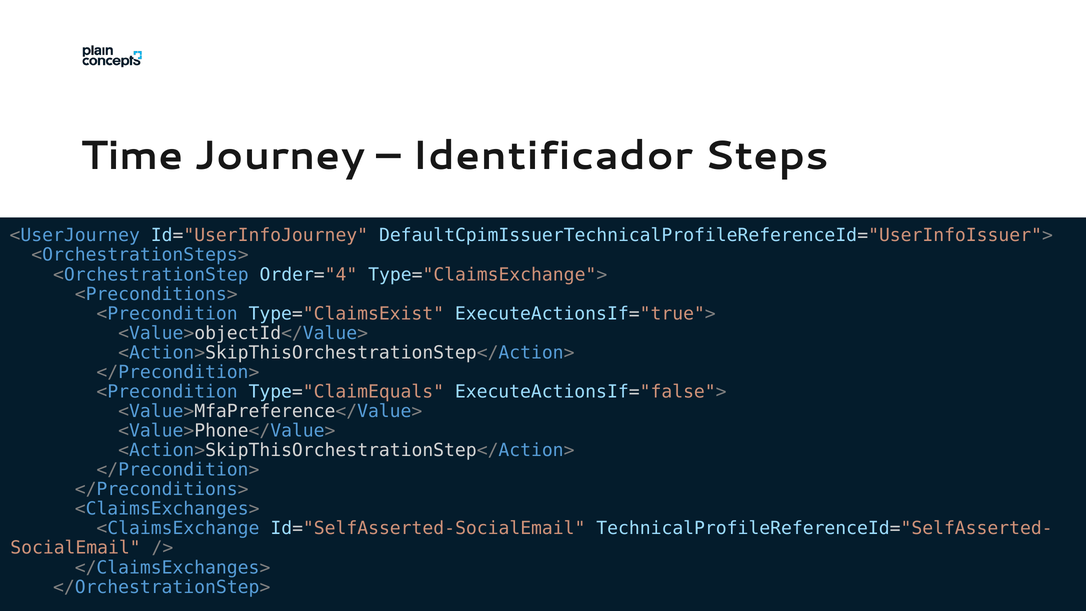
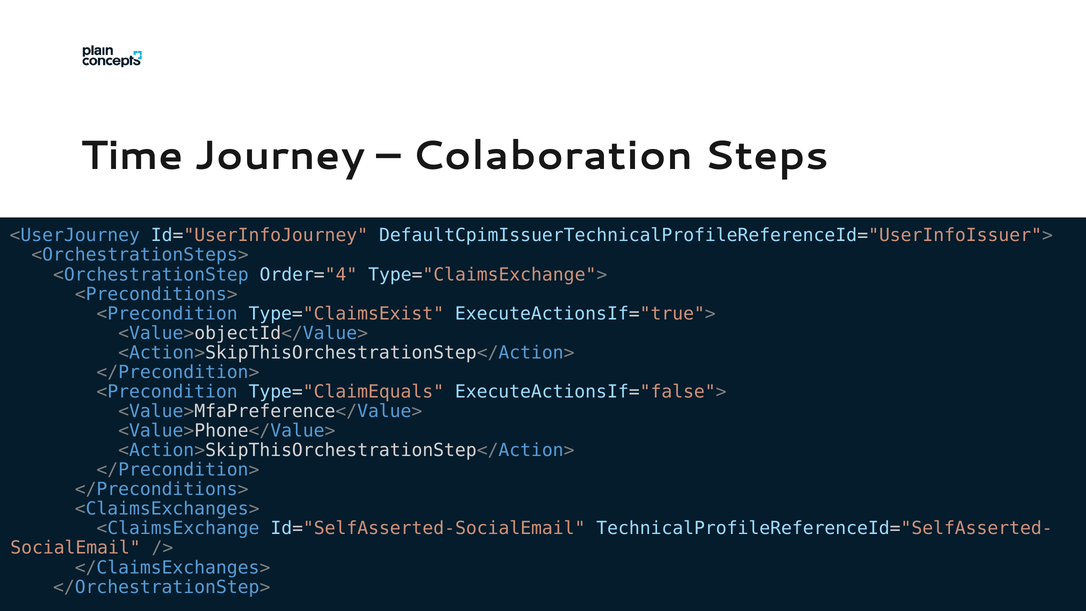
Identificador: Identificador -> Colaboration (552, 156)
